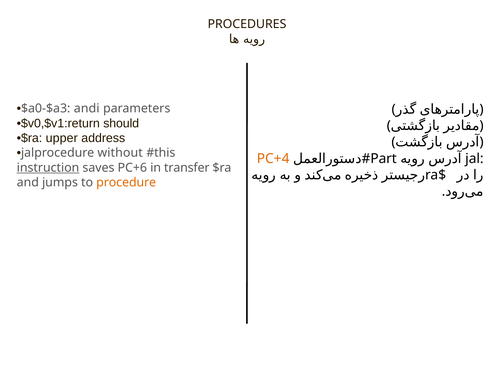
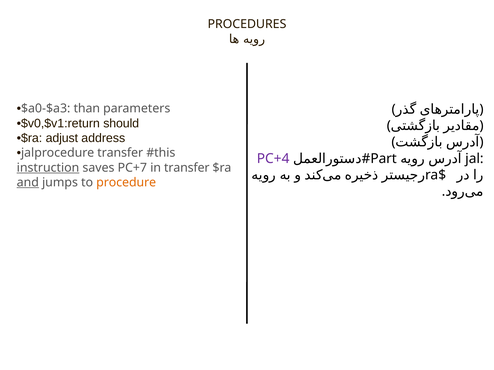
andi: andi -> than (87, 109)
upper: upper -> adjust (62, 138)
jalprocedure without: without -> transfer (120, 153)
PC+4 colour: orange -> purple (273, 159)
PC+6: PC+6 -> PC+7 (132, 168)
and underline: none -> present (28, 183)
